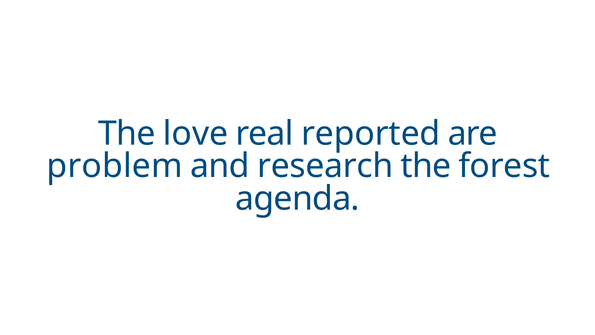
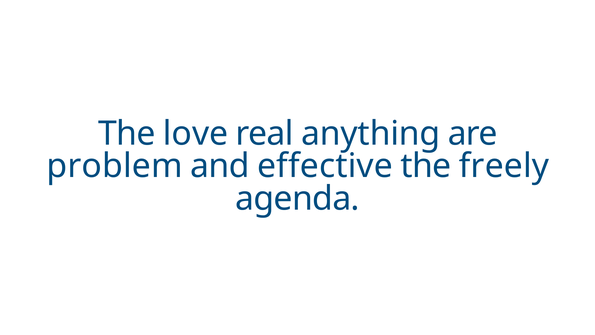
reported: reported -> anything (371, 133)
research: research -> effective (325, 166)
forest: forest -> freely (504, 166)
